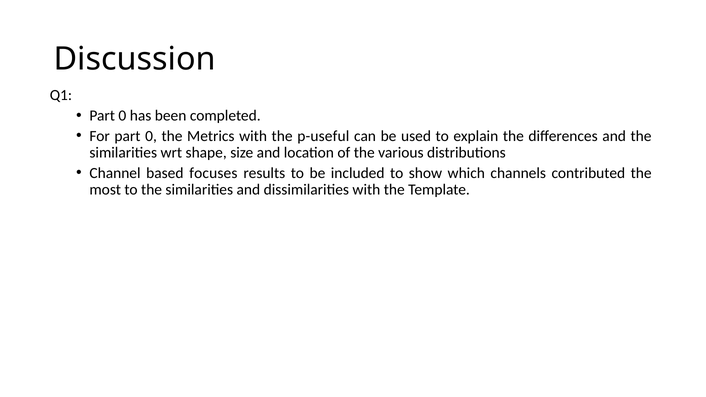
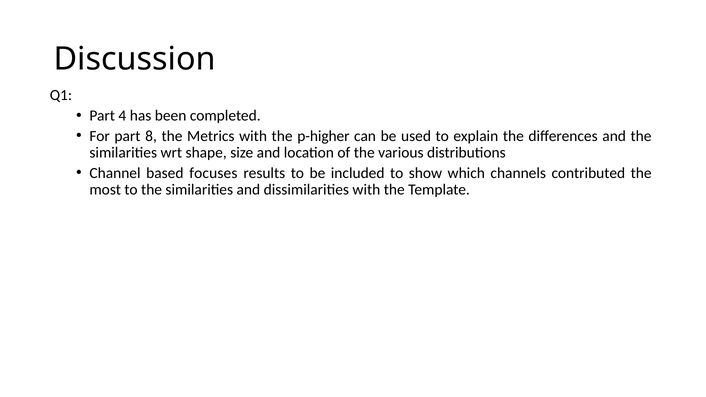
0: 0 -> 4 (122, 116)
For part 0: 0 -> 8 (151, 136)
p-useful: p-useful -> p-higher (323, 136)
